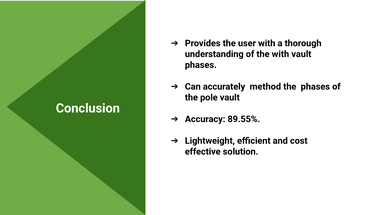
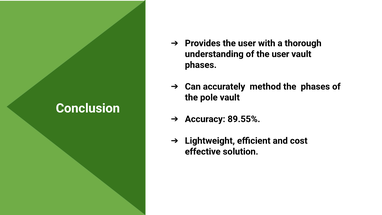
of the with: with -> user (280, 54)
